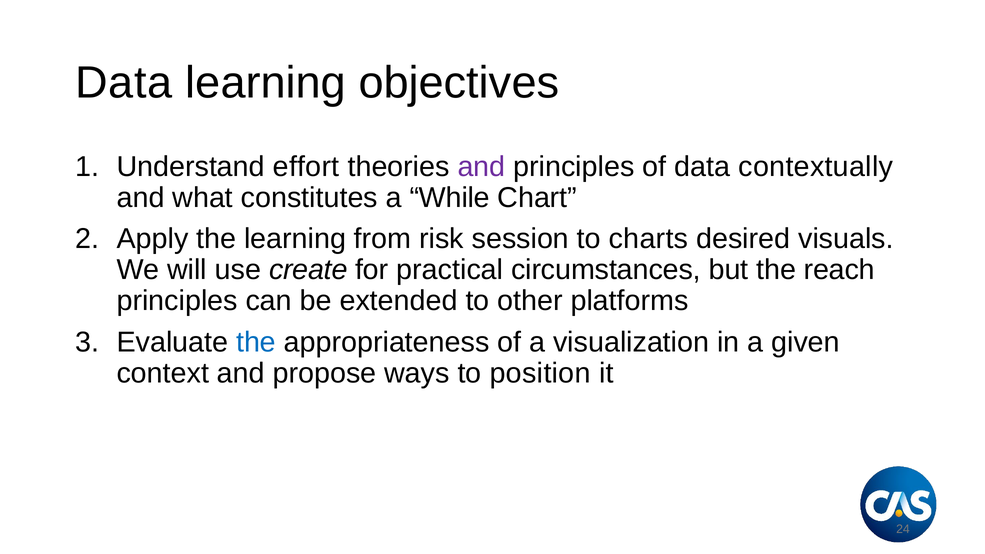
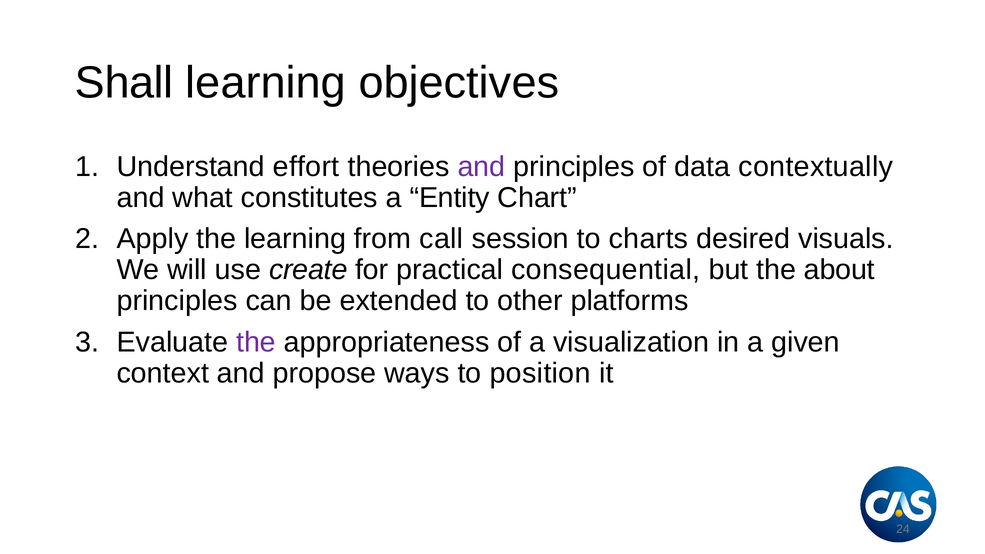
Data: Data -> Shall (124, 83)
While: While -> Entity (450, 198)
risk: risk -> call (441, 239)
circumstances: circumstances -> consequential (606, 270)
reach: reach -> about (839, 270)
the colour: blue -> purple (256, 342)
